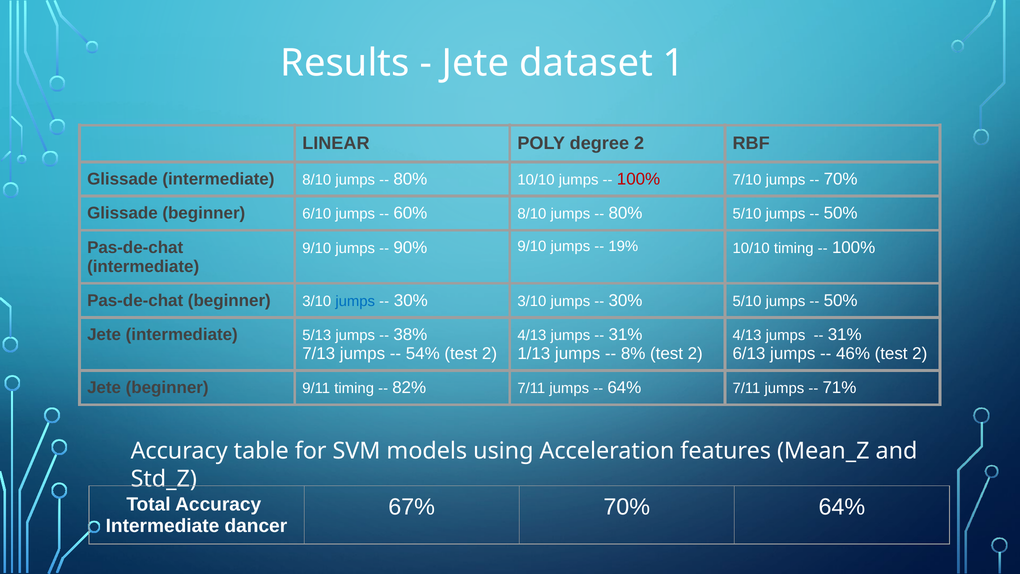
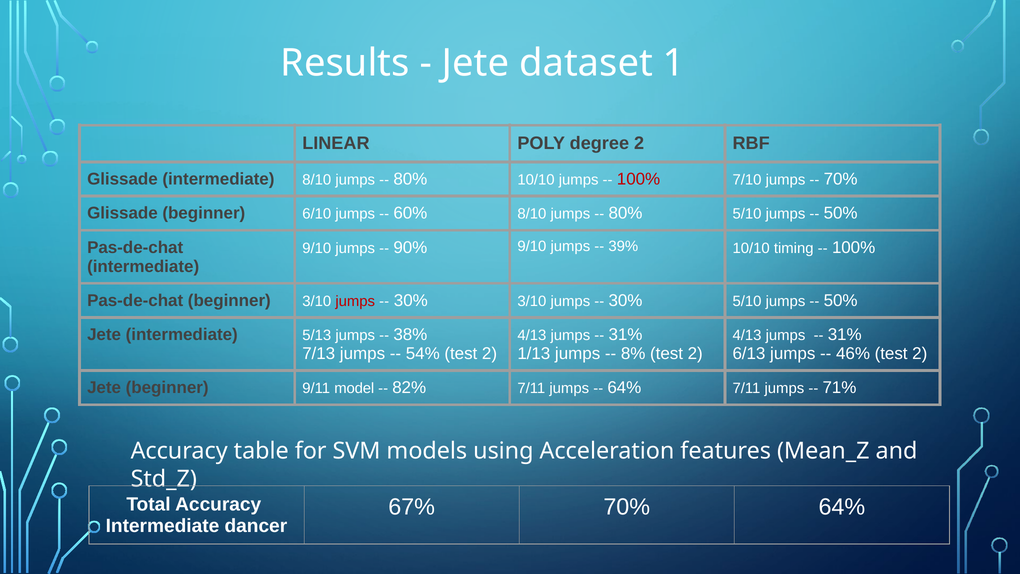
19%: 19% -> 39% (623, 246)
jumps colour: blue -> red (355, 301)
9/11 timing: timing -> model (354, 388)
